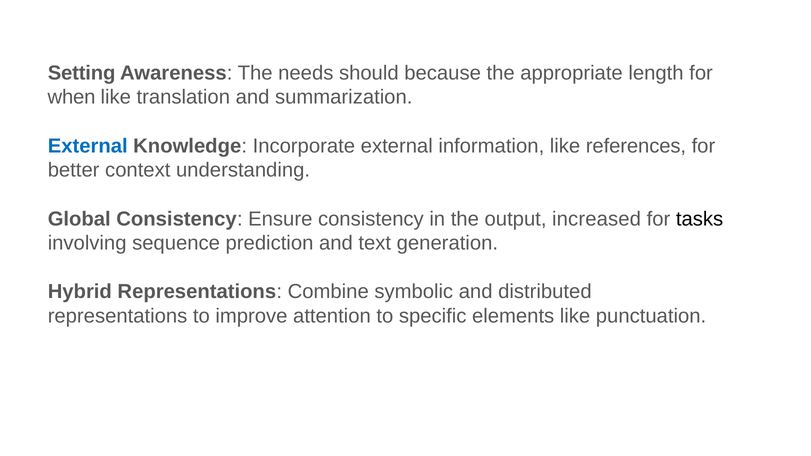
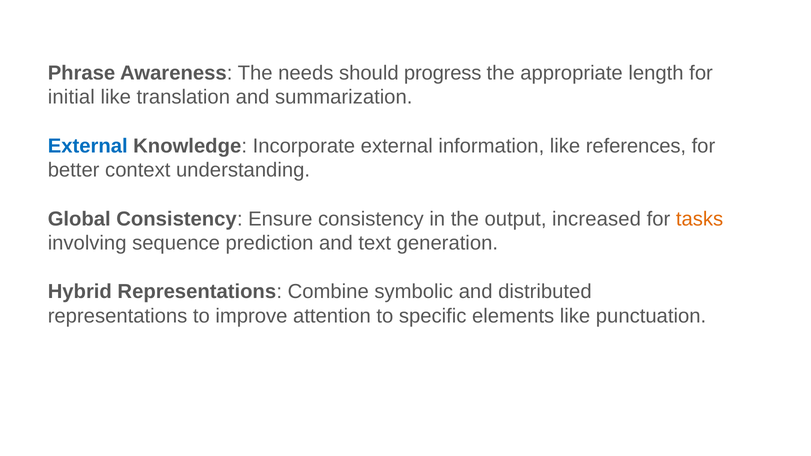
Setting: Setting -> Phrase (82, 73)
because: because -> progress (443, 73)
when: when -> initial (71, 97)
tasks colour: black -> orange (700, 219)
